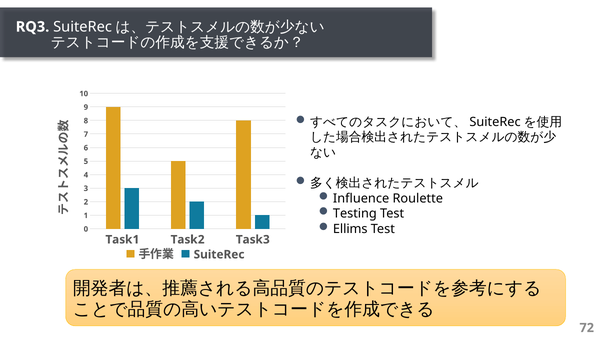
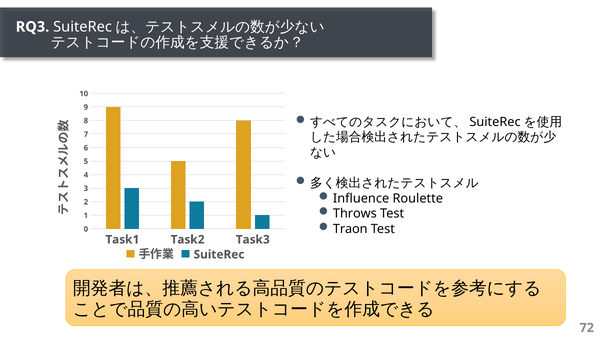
Testing: Testing -> Throws (355, 213)
Ellims: Ellims -> Traon (350, 229)
